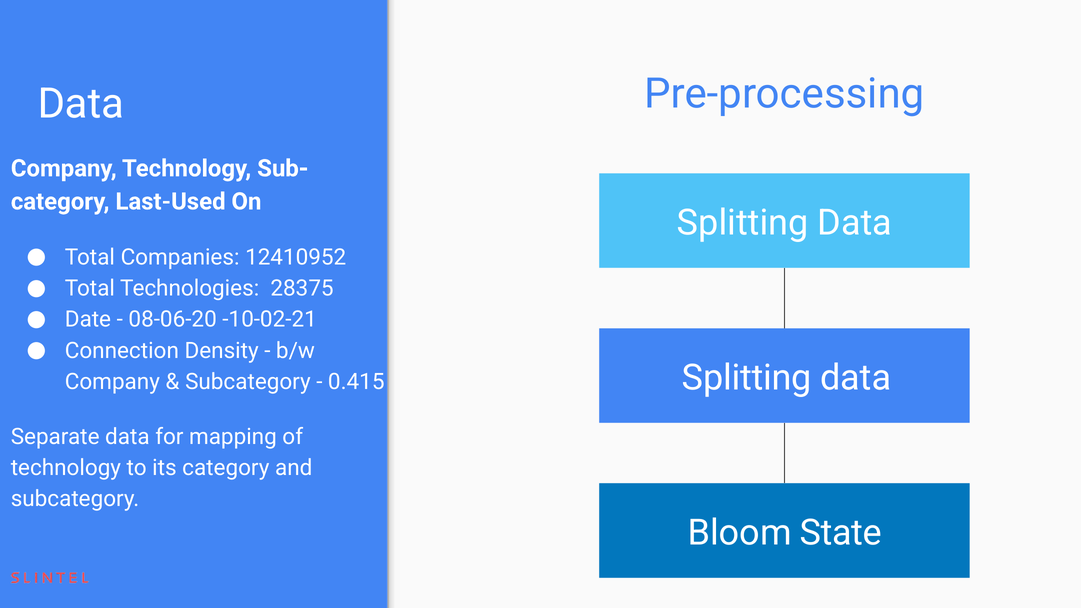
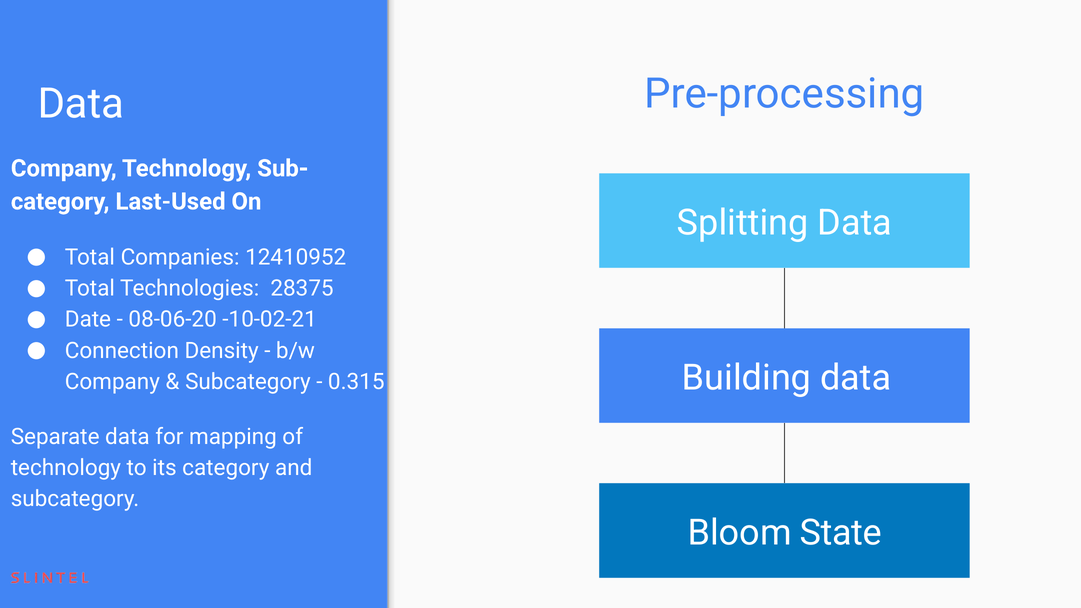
Splitting: Splitting -> Building (747, 378)
0.415: 0.415 -> 0.315 (356, 382)
